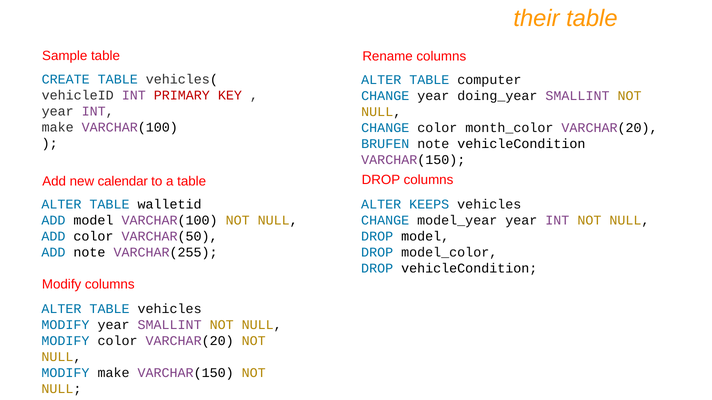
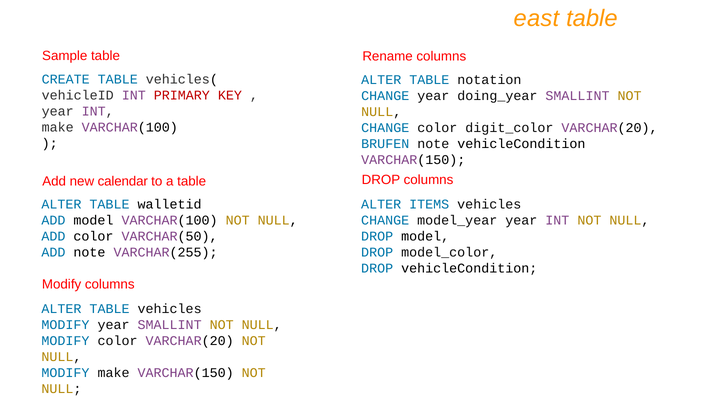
their: their -> east (536, 19)
computer: computer -> notation (489, 80)
month_color: month_color -> digit_color (509, 128)
KEEPS: KEEPS -> ITEMS (429, 205)
